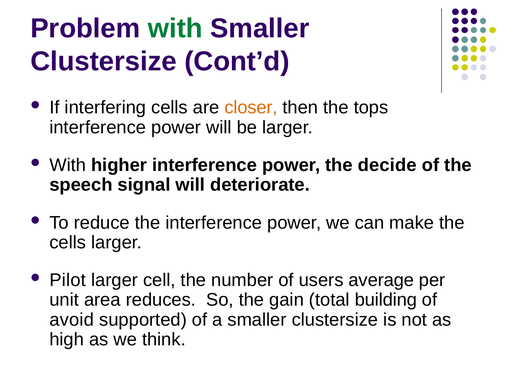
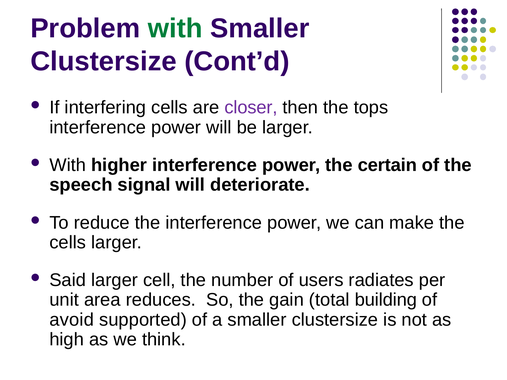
closer colour: orange -> purple (251, 108)
decide: decide -> certain (387, 165)
Pilot: Pilot -> Said (68, 280)
average: average -> radiates (381, 280)
